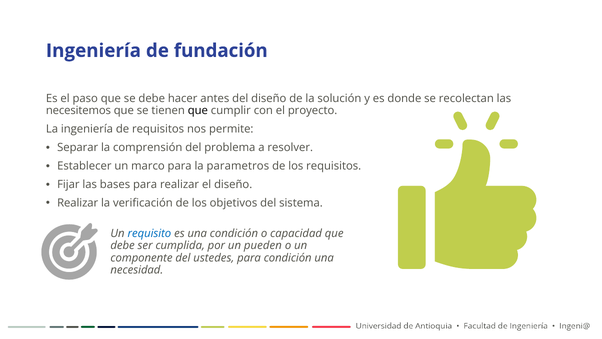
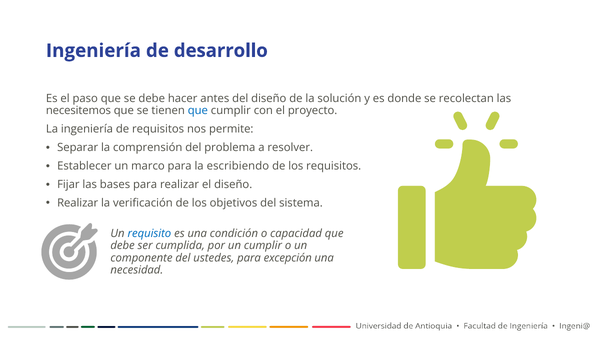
fundación: fundación -> desarrollo (221, 51)
que colour: black -> blue (198, 111)
parametros: parametros -> escribiendo (238, 166)
un pueden: pueden -> cumplir (263, 245)
para condición: condición -> excepción (288, 258)
